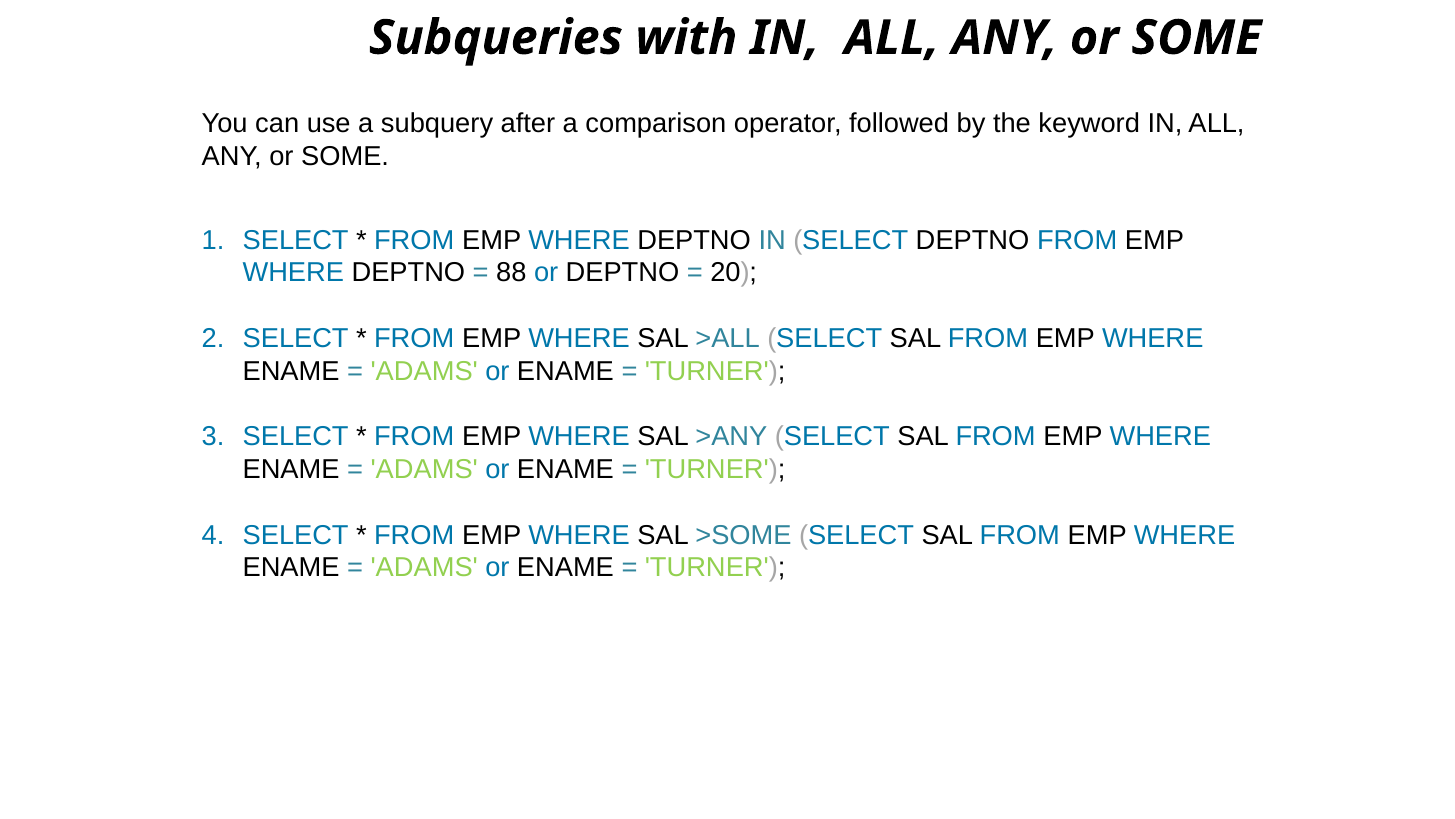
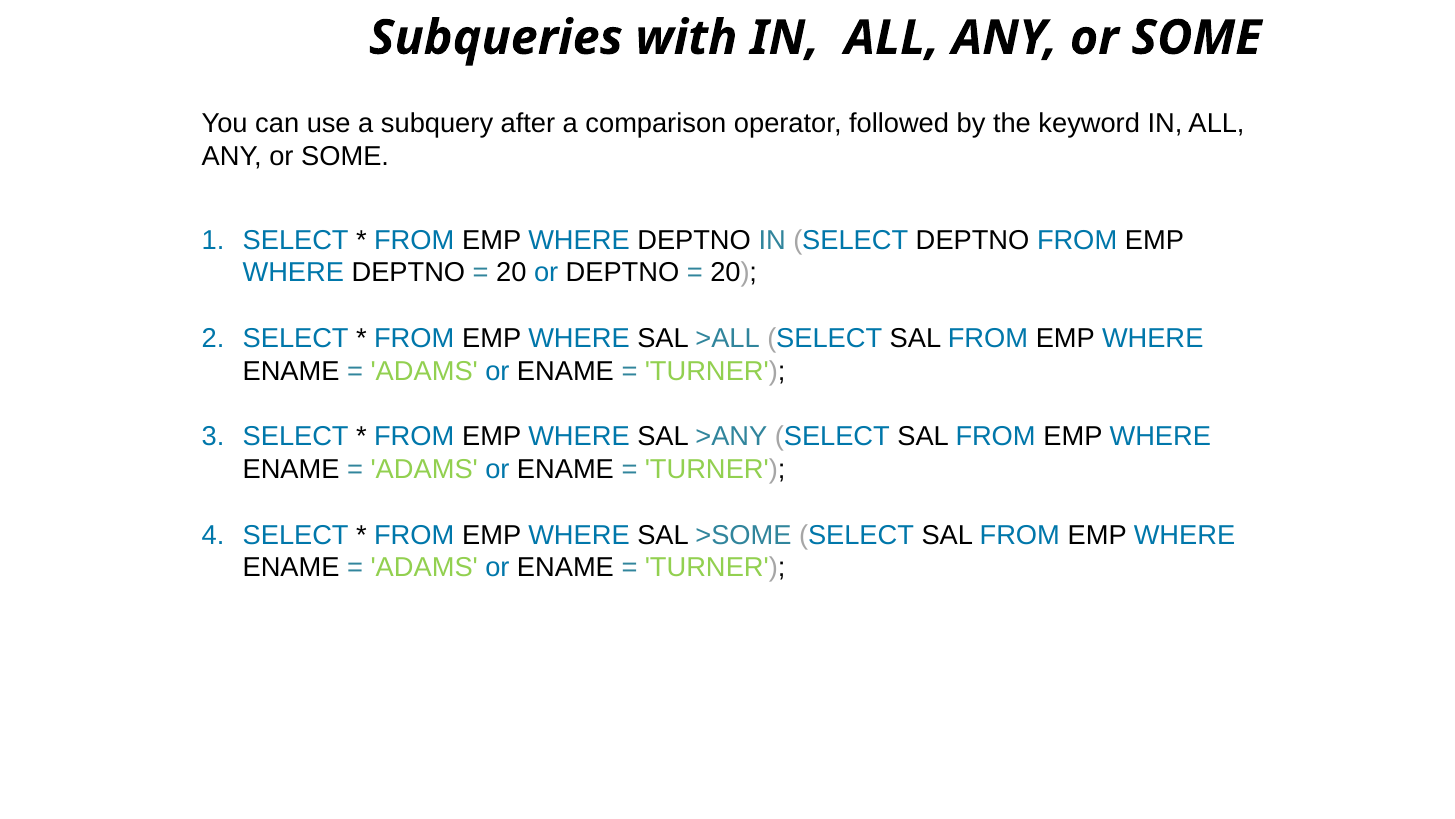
88: 88 -> 20 (511, 273)
